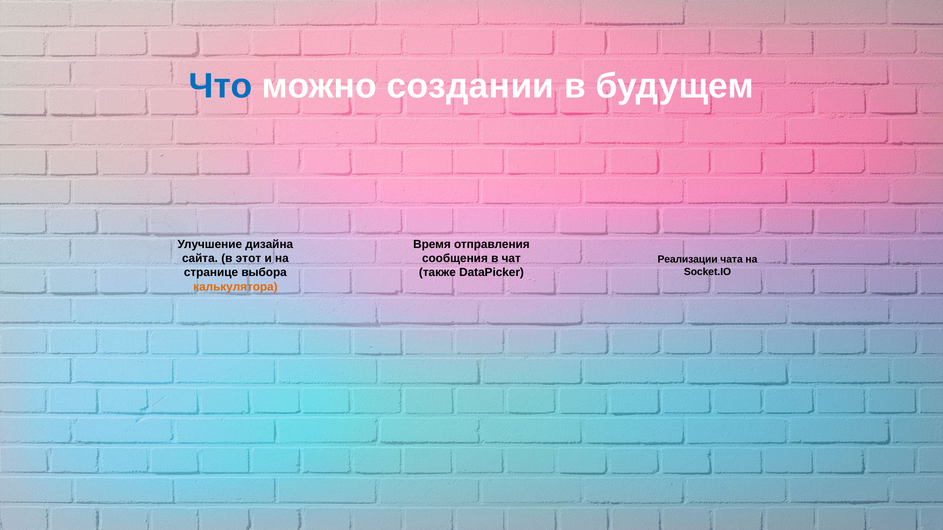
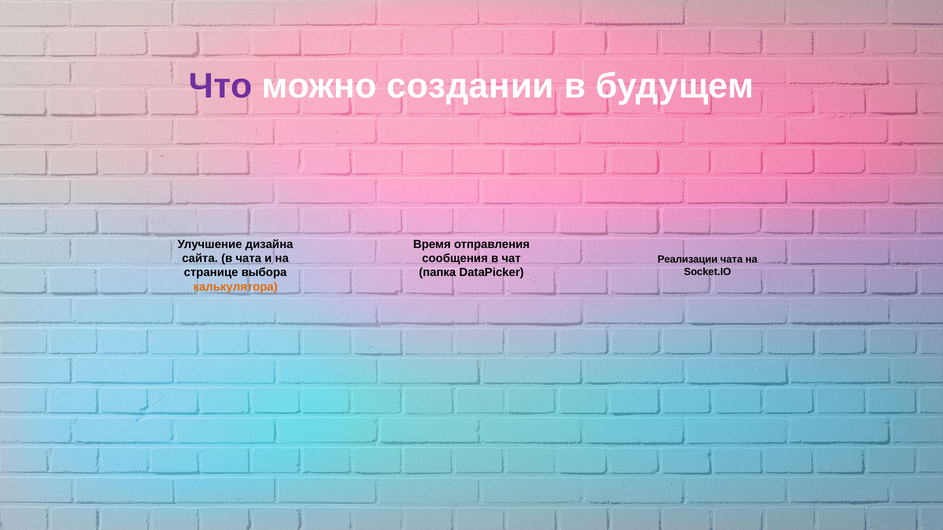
Что colour: blue -> purple (221, 86)
в этот: этот -> чата (248, 259)
также: также -> папка (437, 273)
